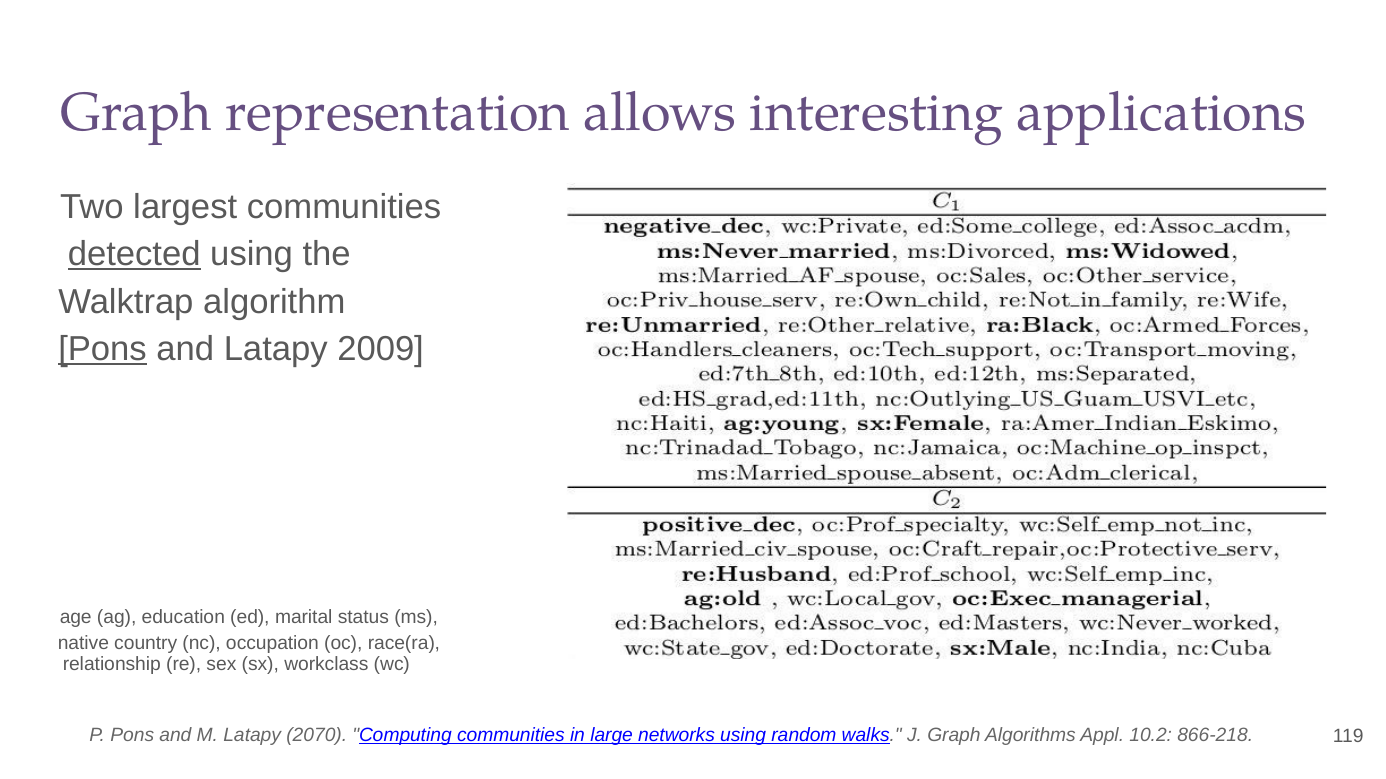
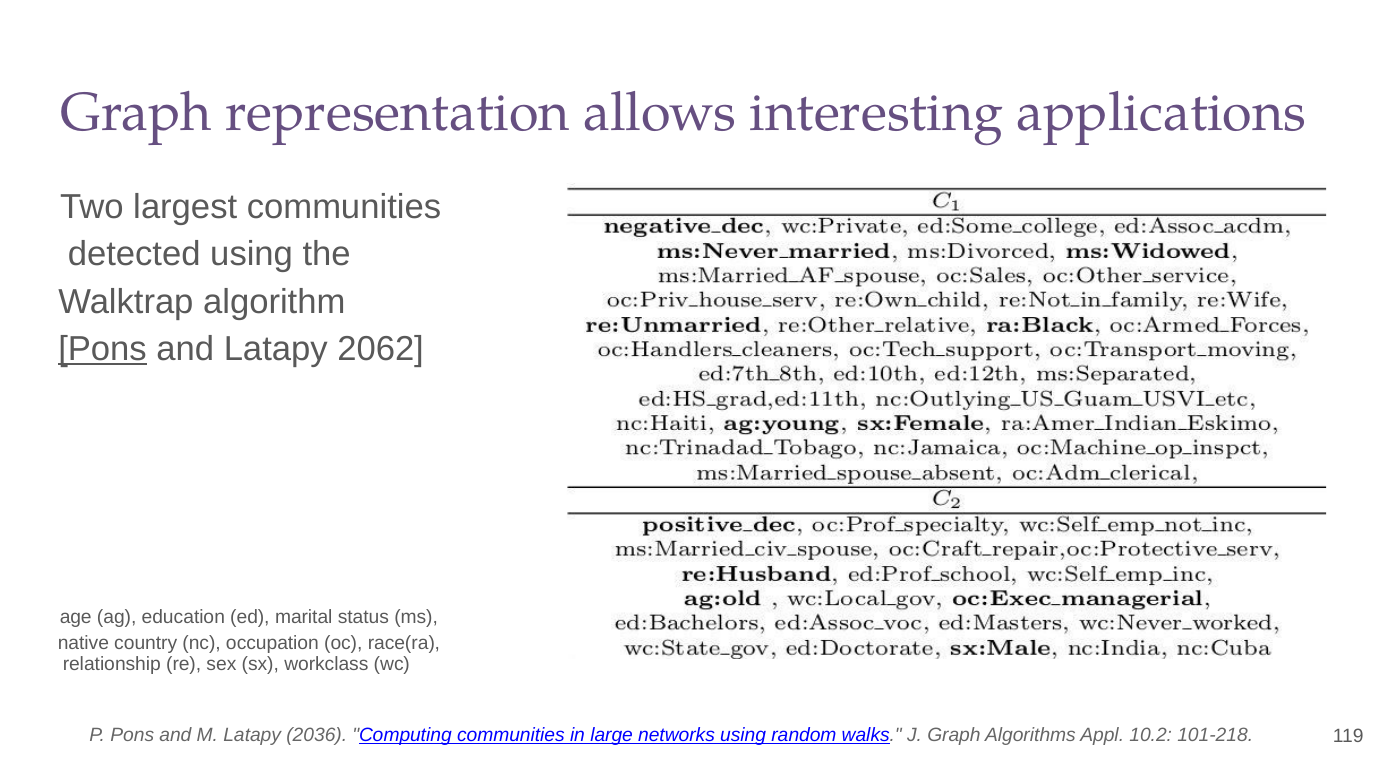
detected underline: present -> none (134, 255)
2009: 2009 -> 2062 (381, 349)
2070: 2070 -> 2036 (317, 735)
866-218: 866-218 -> 101-218 (1215, 735)
